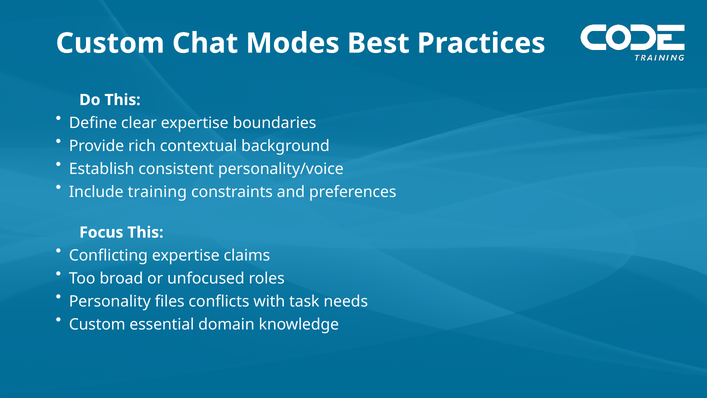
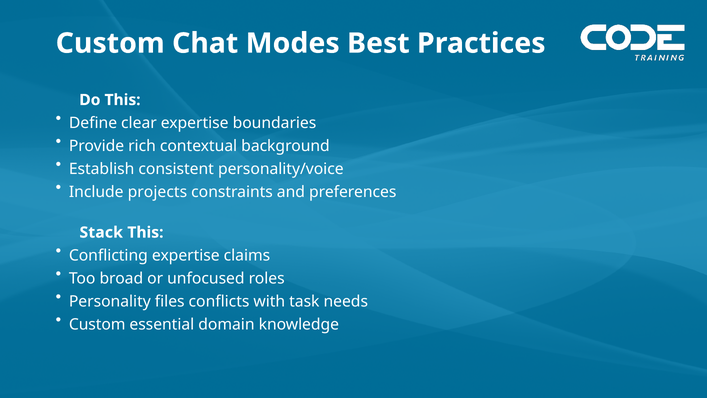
training: training -> projects (157, 192)
Focus: Focus -> Stack (101, 232)
